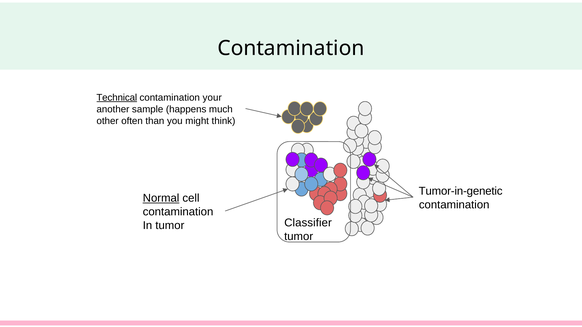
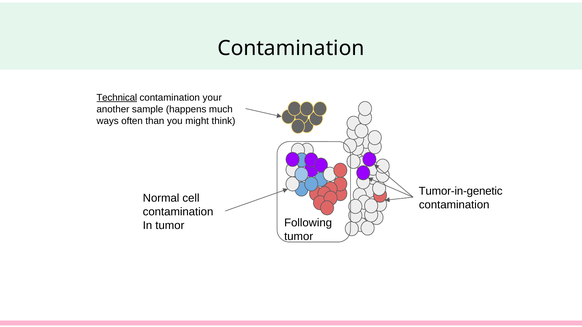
other: other -> ways (108, 121)
Normal underline: present -> none (161, 198)
Classifier: Classifier -> Following (308, 223)
